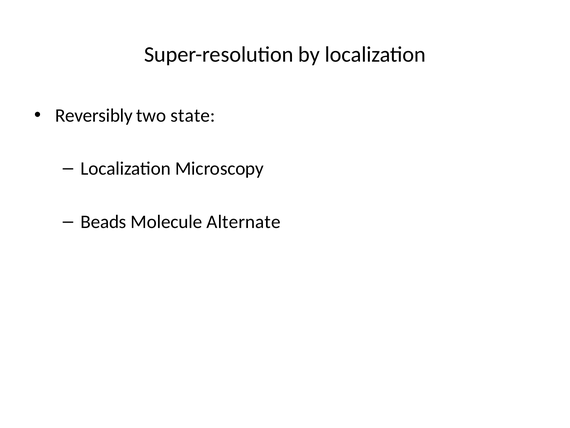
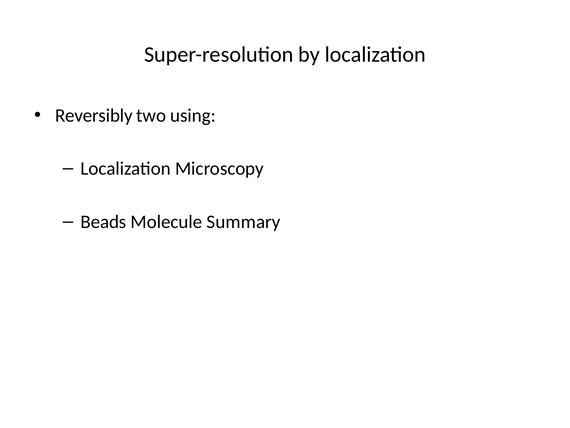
state: state -> using (193, 115)
Alternate: Alternate -> Summary (244, 222)
